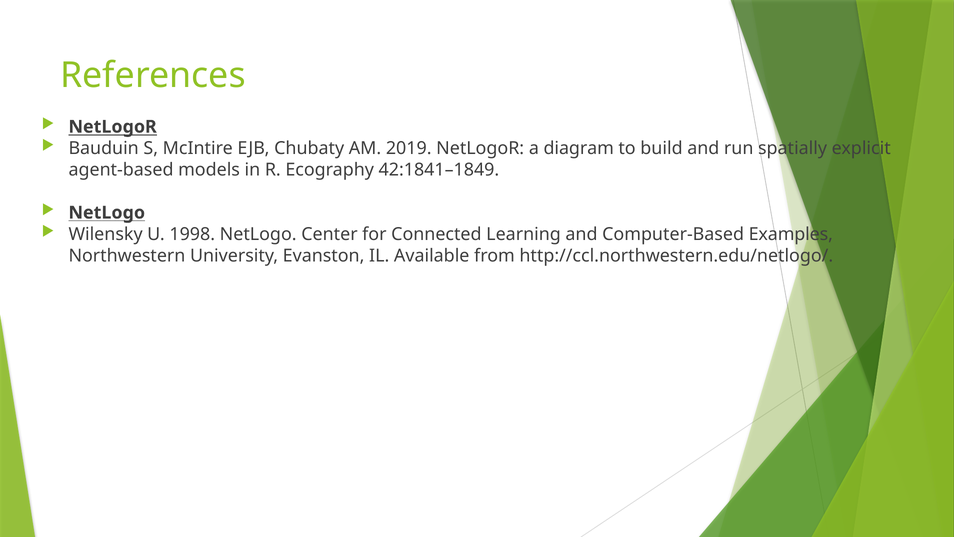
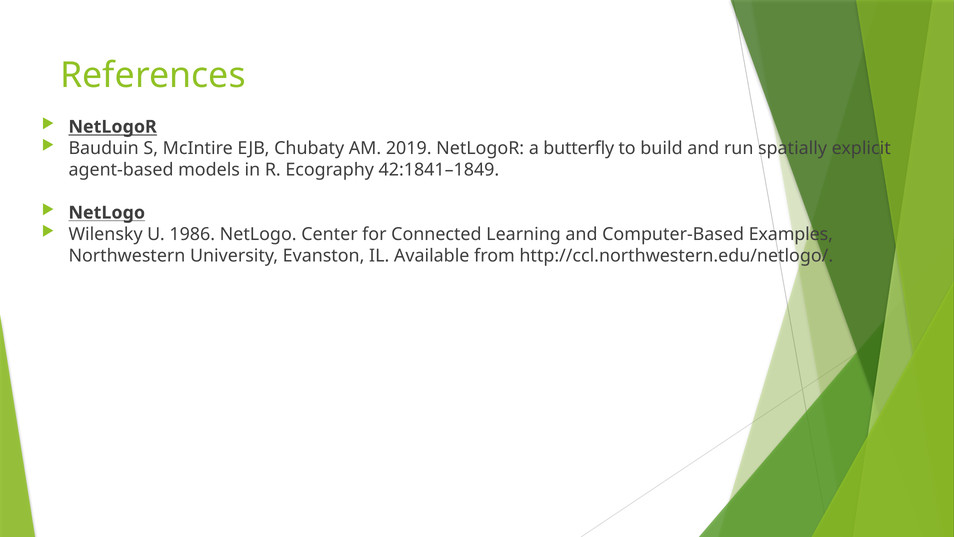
diagram: diagram -> butterfly (579, 148)
1998: 1998 -> 1986 (192, 234)
